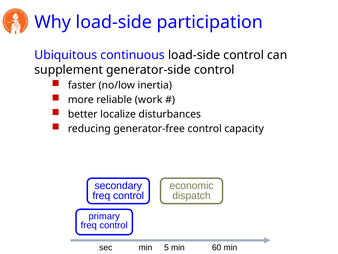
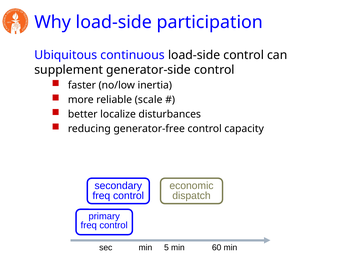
work: work -> scale (149, 100)
